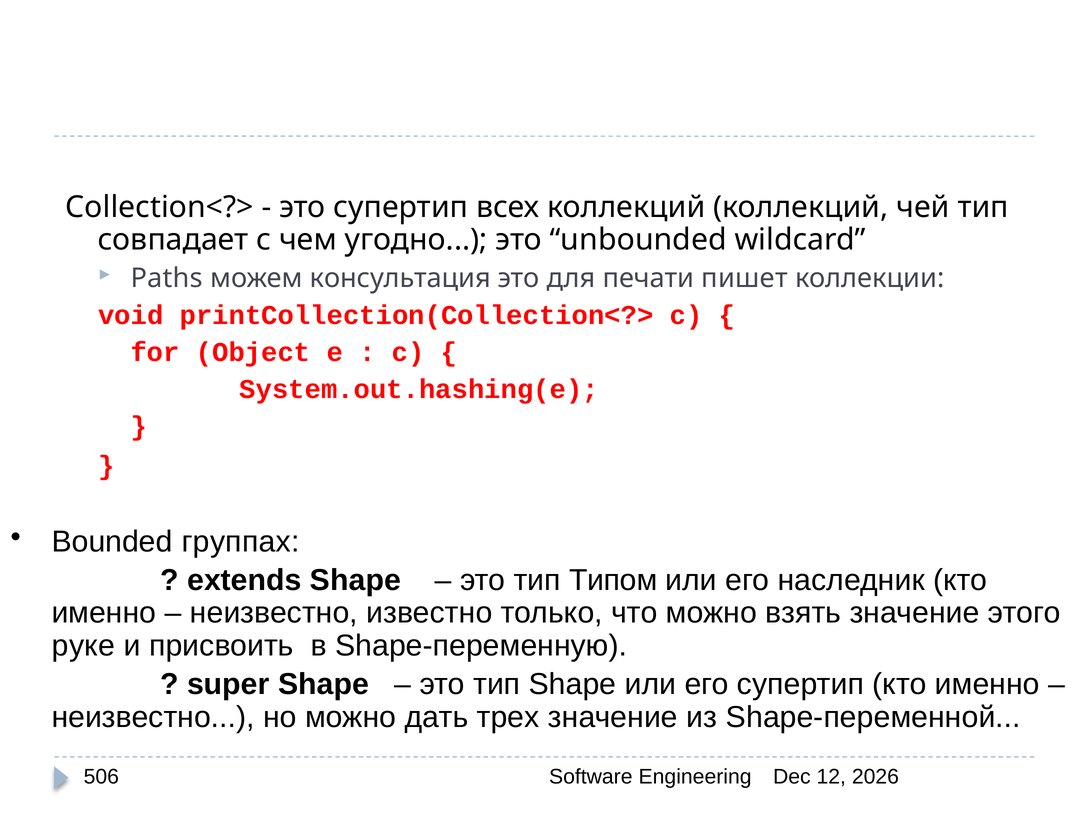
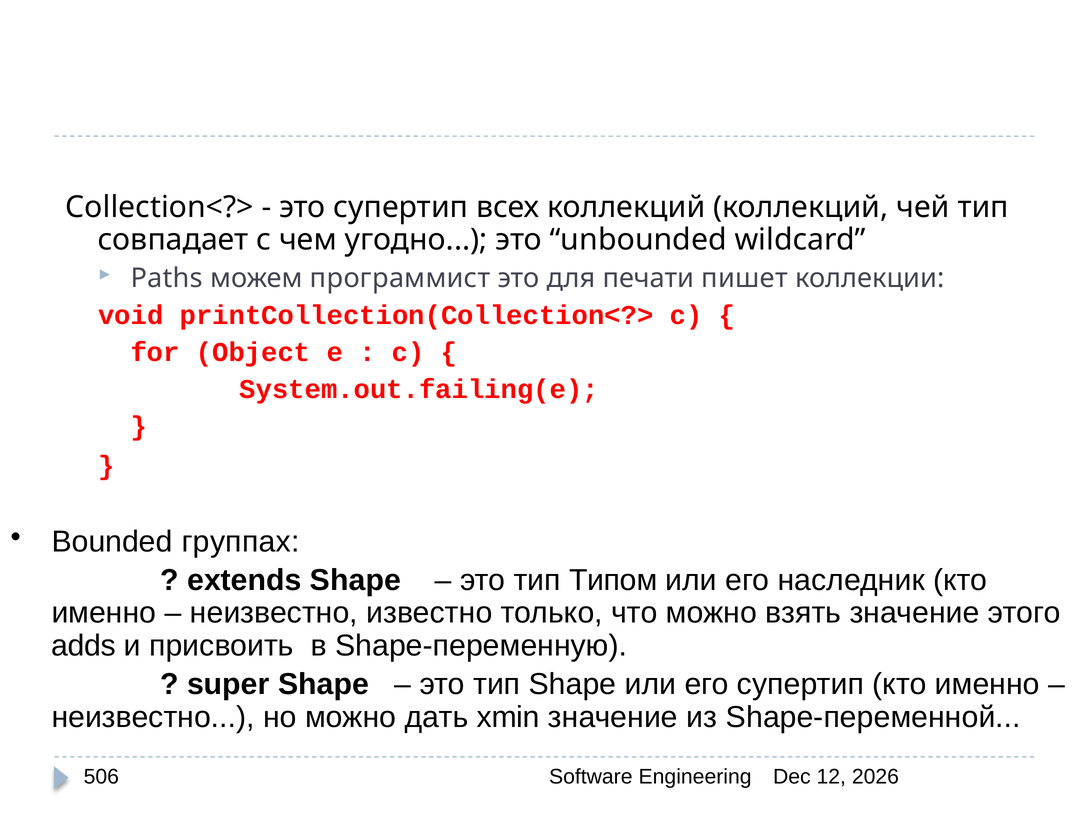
консультация: консультация -> программист (400, 278)
System.out.hashing(e: System.out.hashing(e -> System.out.failing(e (419, 389)
руке: руке -> adds (84, 645)
трех: трех -> xmin (508, 717)
